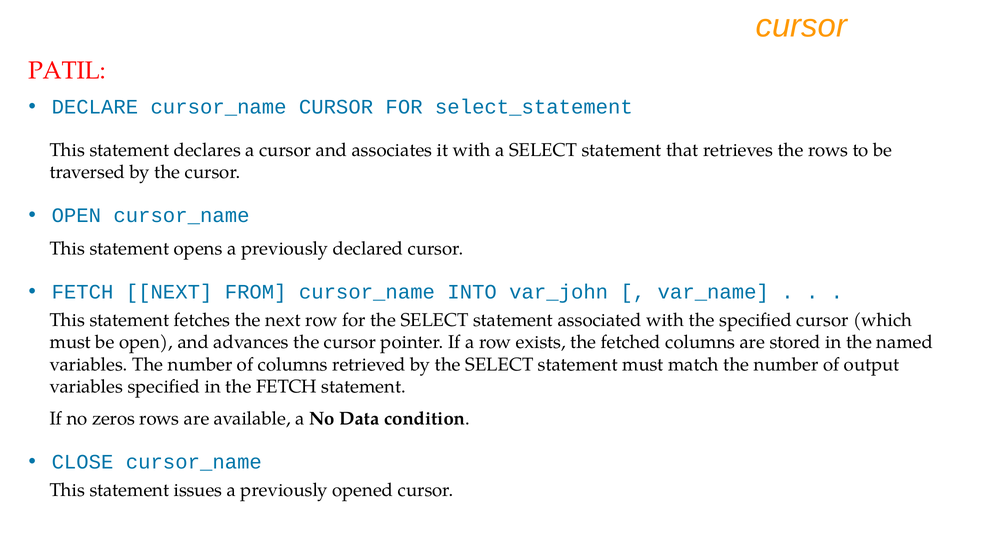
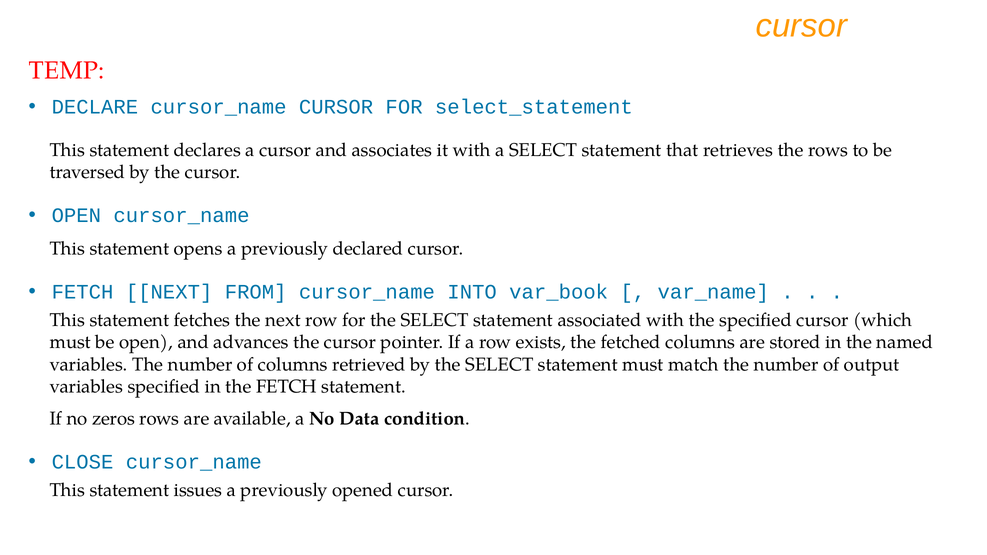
PATIL: PATIL -> TEMP (67, 70)
var_john: var_john -> var_book (559, 292)
